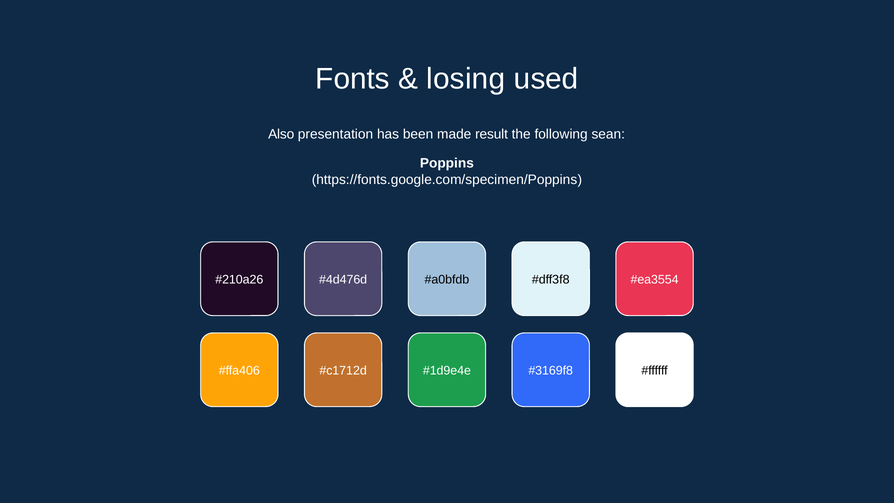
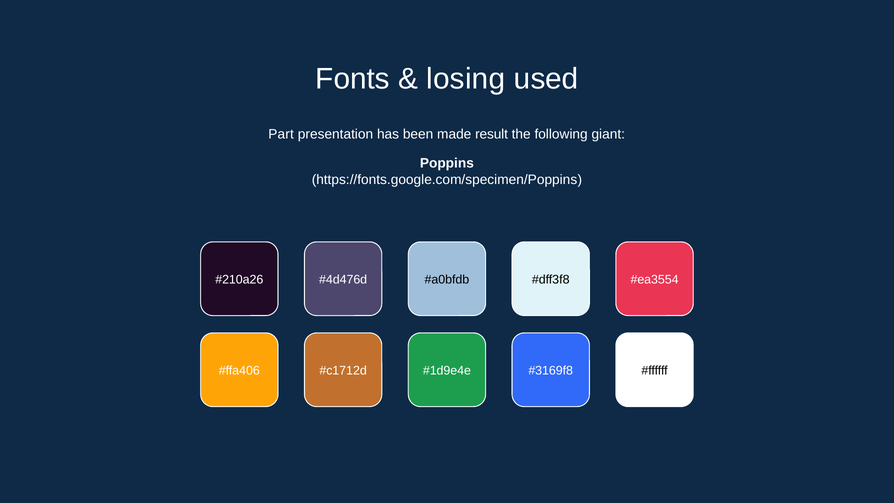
Also: Also -> Part (281, 134)
sean: sean -> giant (608, 134)
